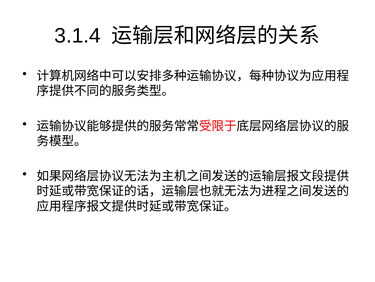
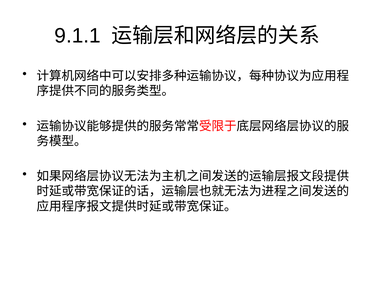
3.1.4: 3.1.4 -> 9.1.1 (78, 36)
